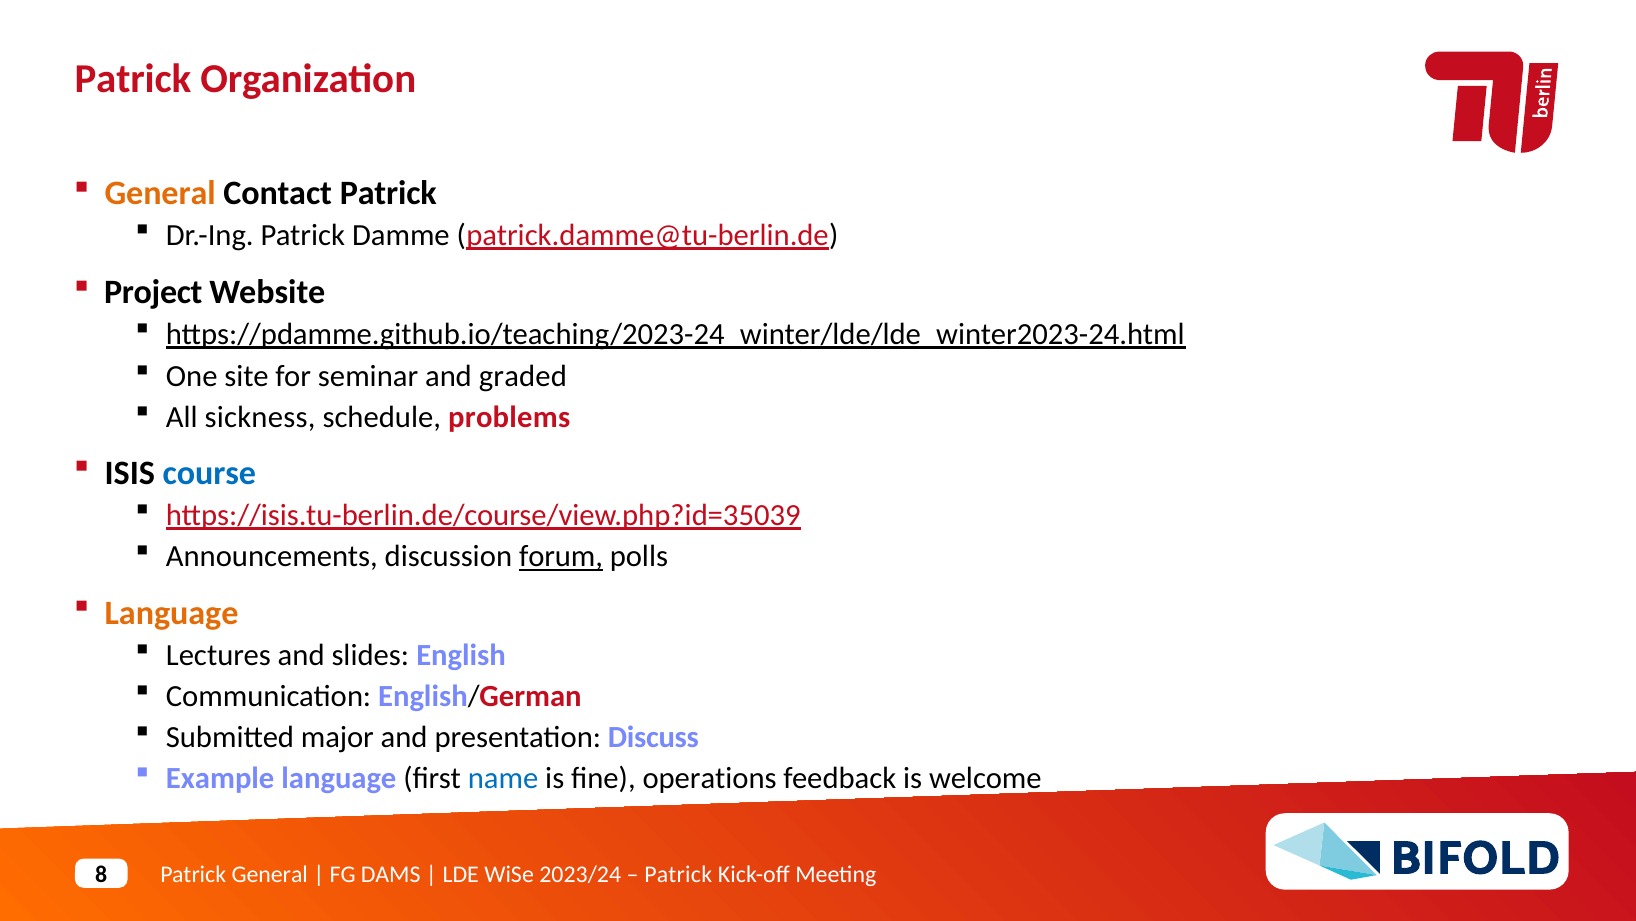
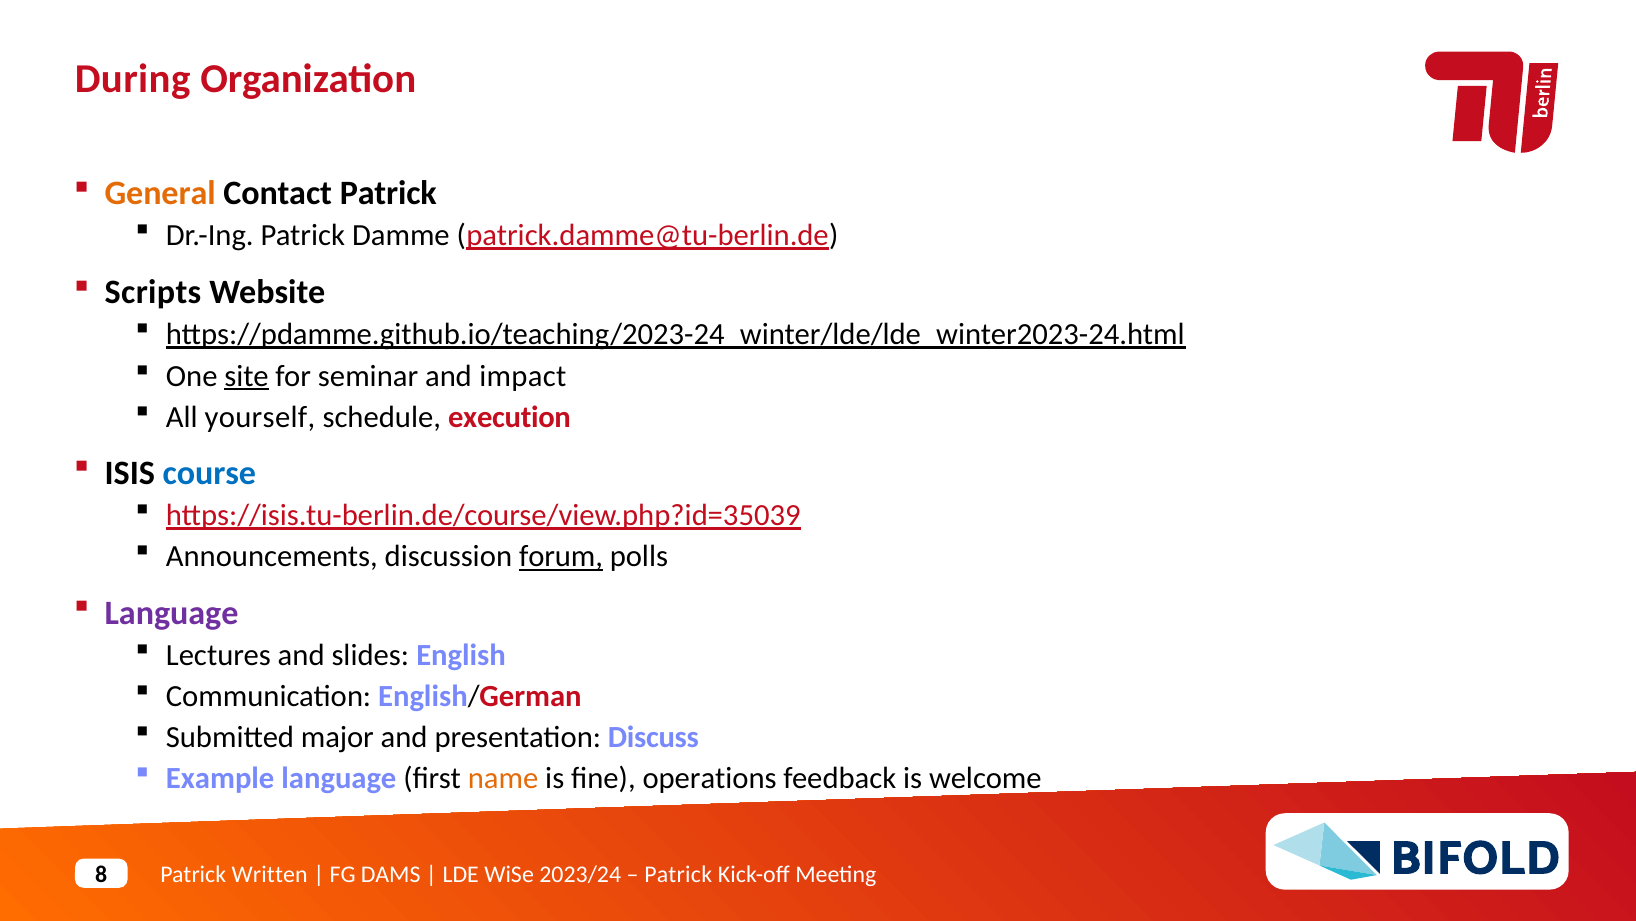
Patrick: Patrick -> During (133, 79)
Project: Project -> Scripts (153, 292)
site underline: none -> present (247, 376)
graded: graded -> impact (523, 376)
sickness: sickness -> yourself (260, 417)
problems: problems -> execution (510, 417)
Language colour: orange -> purple (172, 613)
name colour: blue -> orange (503, 778)
Patrick General: General -> Written (270, 874)
